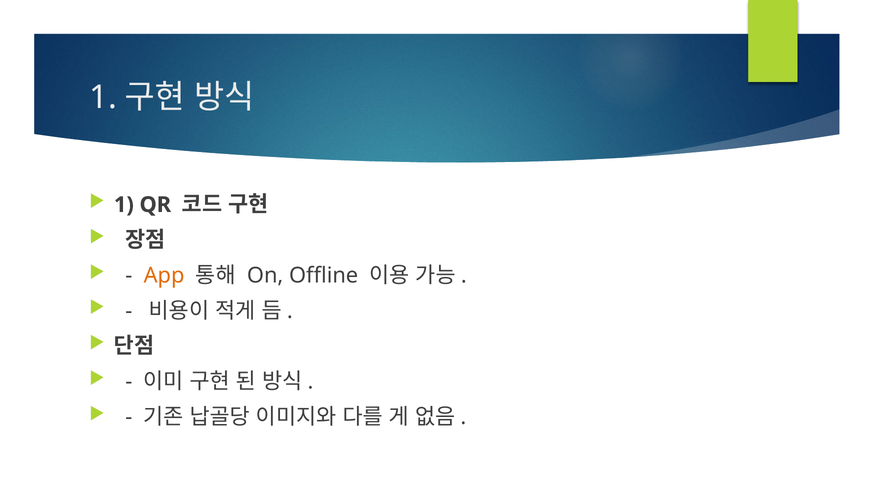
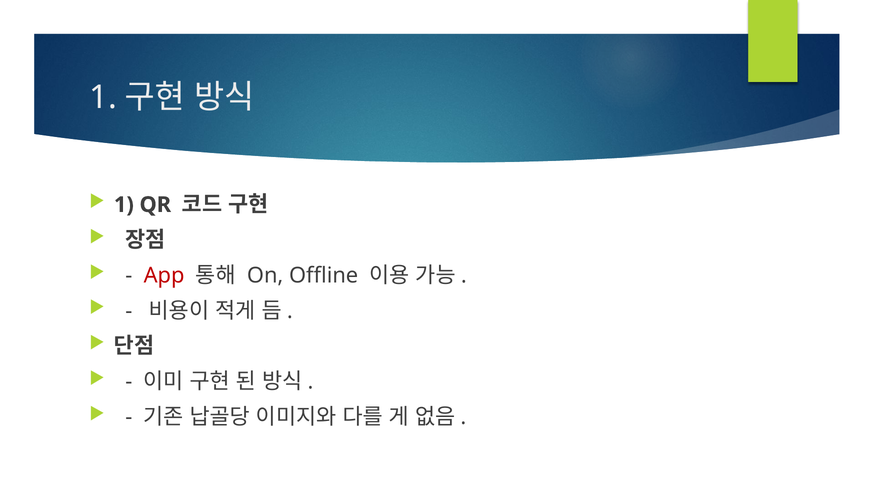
App colour: orange -> red (164, 275)
